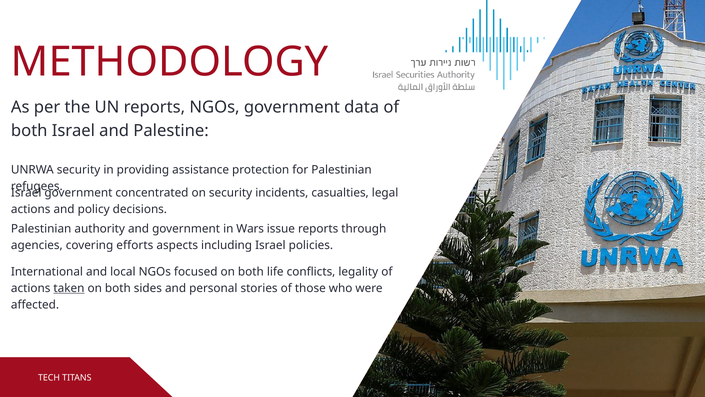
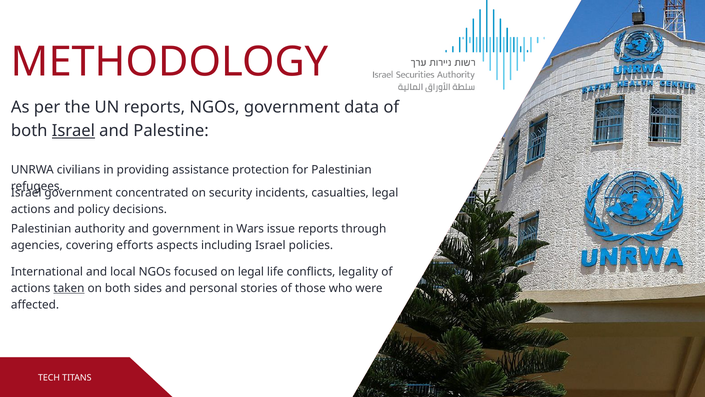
Israel underline: none -> present (73, 131)
UNRWA security: security -> civilians (79, 170)
focused on both: both -> legal (251, 271)
